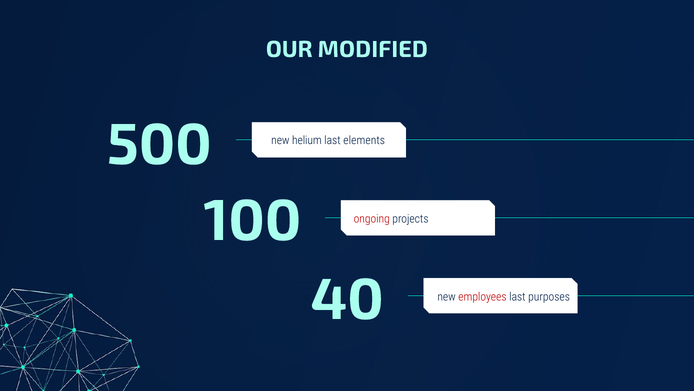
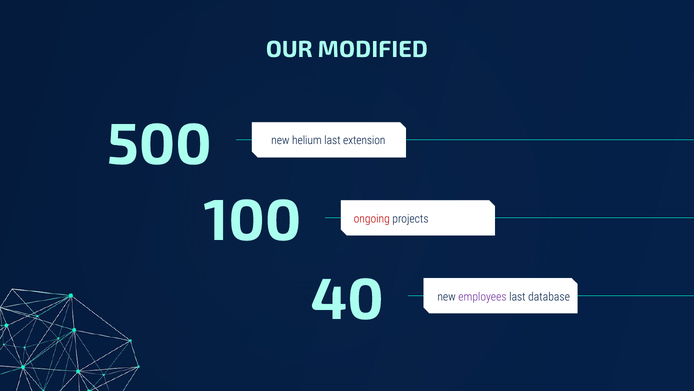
elements: elements -> extension (364, 140)
employees colour: red -> purple (482, 296)
purposes: purposes -> database (549, 296)
